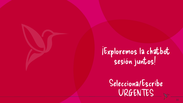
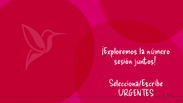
chatbot: chatbot -> número (158, 51)
